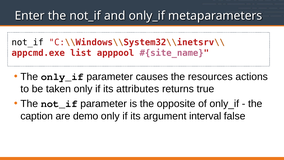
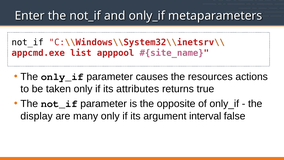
caption: caption -> display (37, 116)
demo: demo -> many (86, 116)
